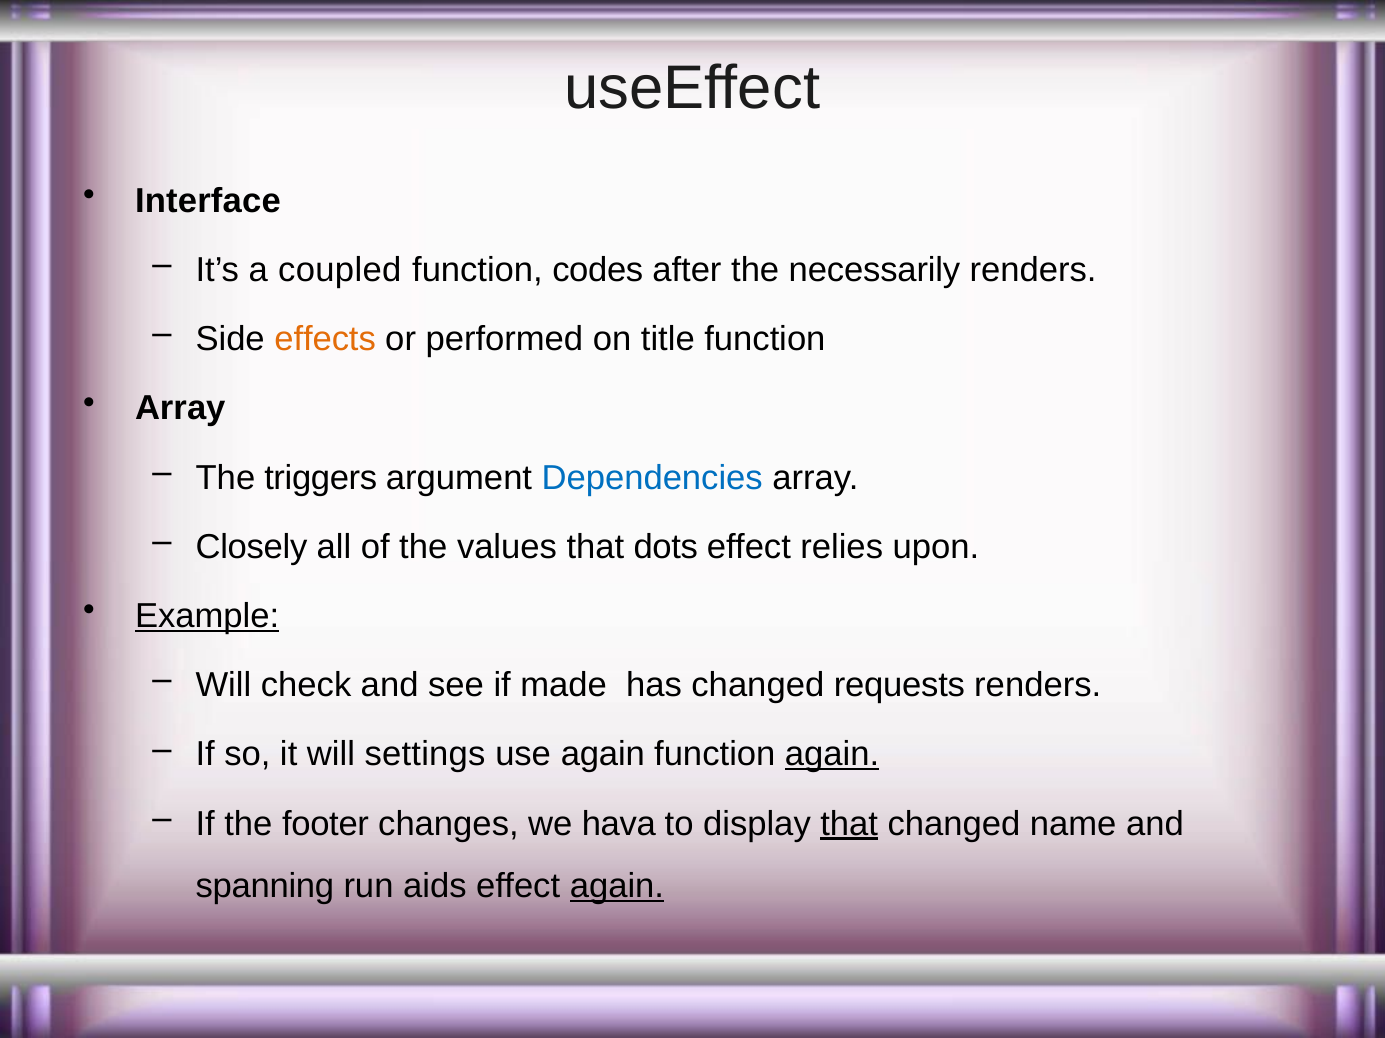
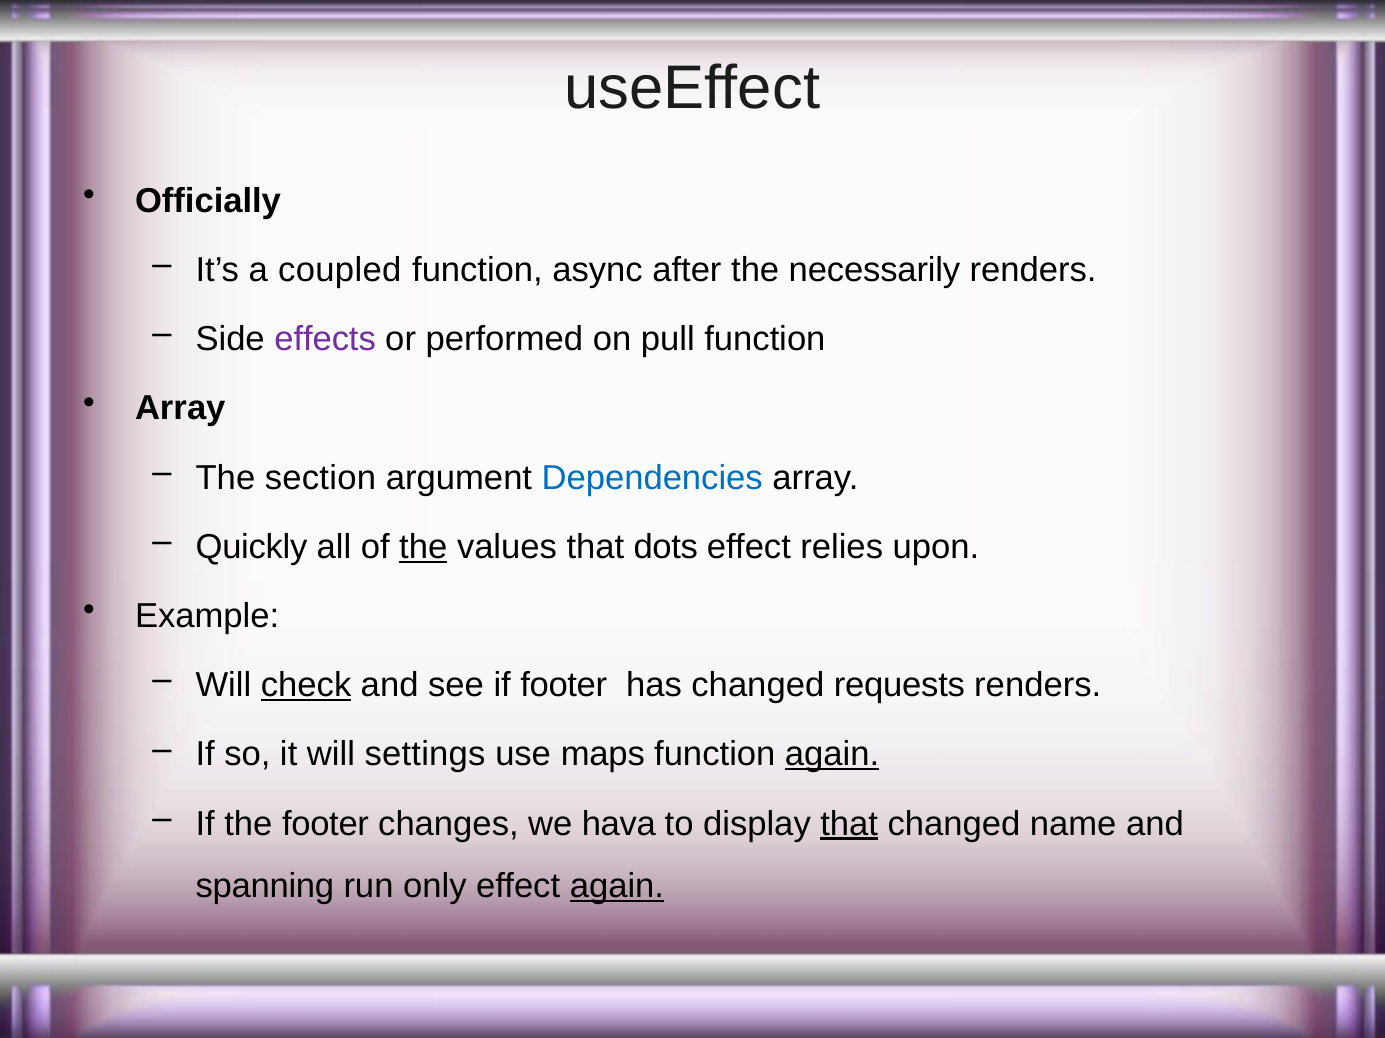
Interface: Interface -> Officially (208, 201)
codes: codes -> async (598, 270)
effects colour: orange -> purple (325, 339)
title: title -> pull (668, 339)
triggers: triggers -> section (320, 478)
Closely: Closely -> Quickly (252, 547)
the underline: none -> present (423, 547)
Example underline: present -> none (207, 616)
check underline: none -> present (306, 686)
if made: made -> footer (564, 686)
use again: again -> maps (603, 755)
aids: aids -> only (435, 887)
